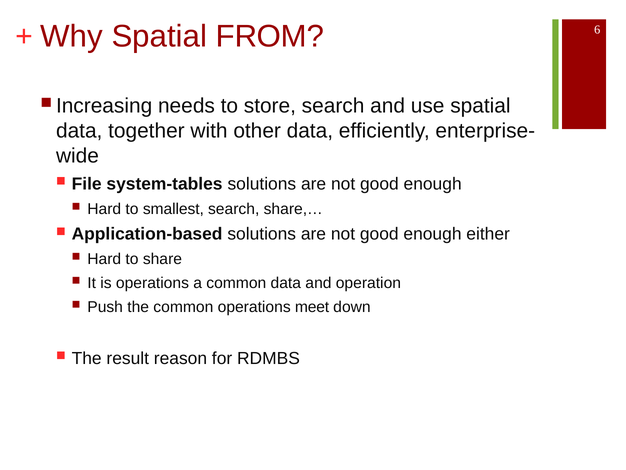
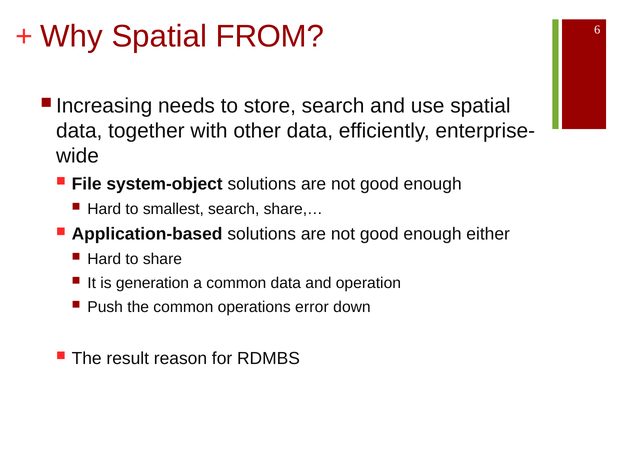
system-tables: system-tables -> system-object (165, 184)
is operations: operations -> generation (153, 283)
meet: meet -> error (312, 307)
